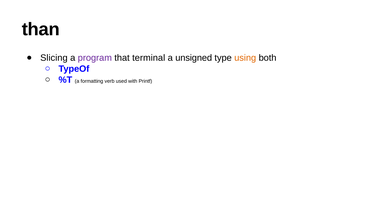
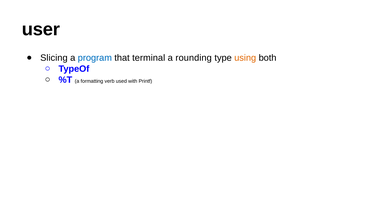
than: than -> user (41, 29)
program colour: purple -> blue (95, 58)
unsigned: unsigned -> rounding (194, 58)
